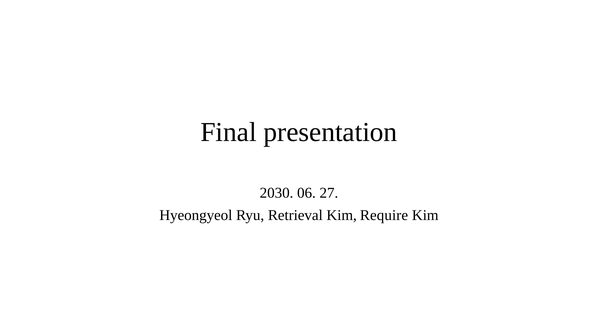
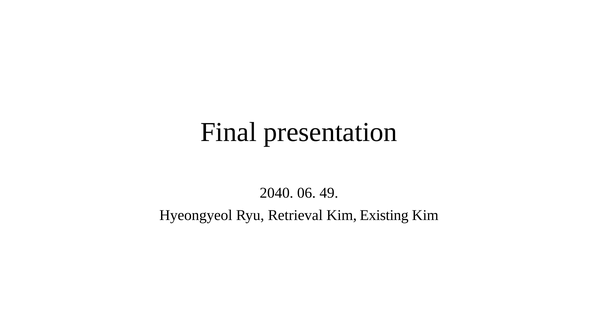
2030: 2030 -> 2040 (277, 193)
27: 27 -> 49 (329, 193)
Require: Require -> Existing (384, 215)
